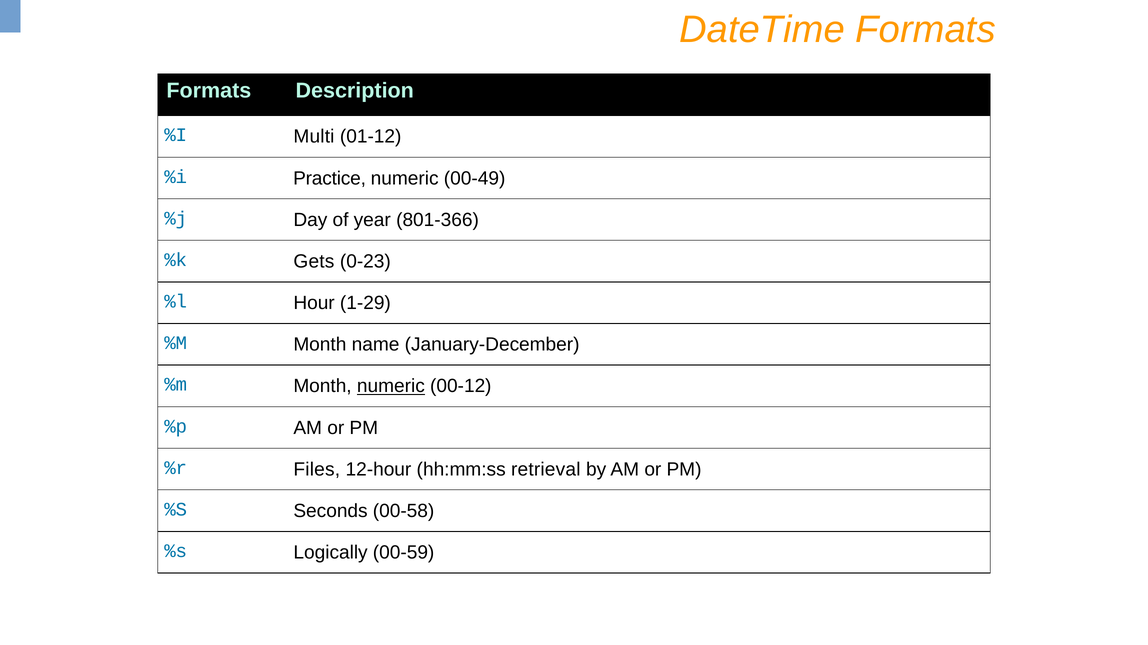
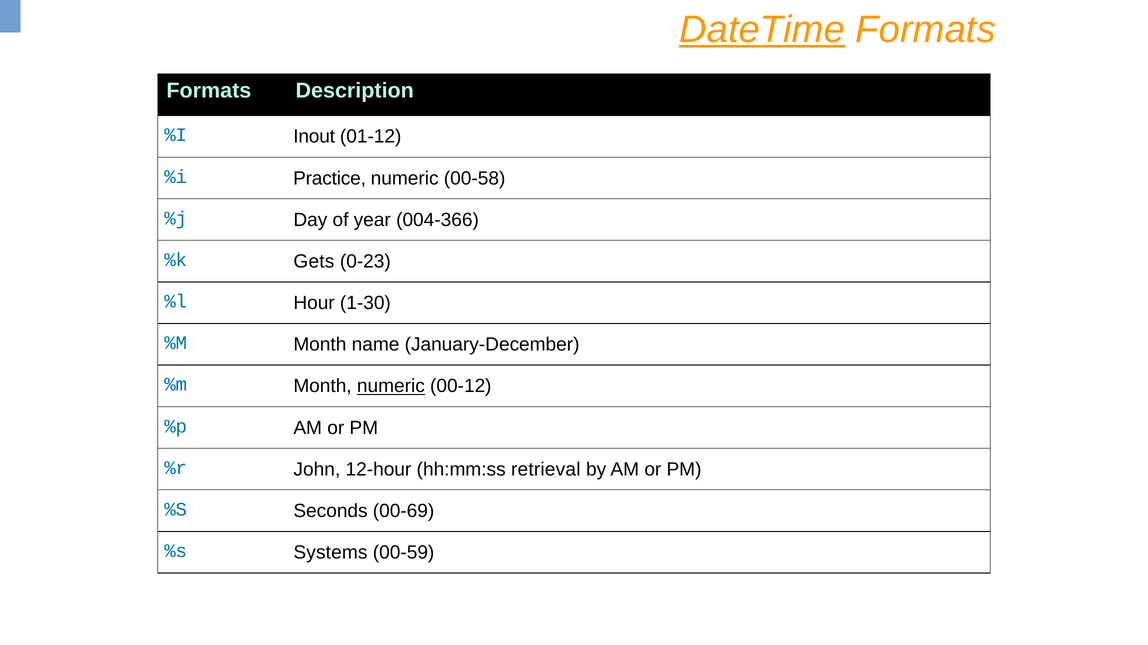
DateTime underline: none -> present (762, 30)
Multi: Multi -> Inout (314, 137)
00-49: 00-49 -> 00-58 (475, 178)
801-366: 801-366 -> 004-366 (438, 220)
1-29: 1-29 -> 1-30 (365, 303)
Files: Files -> John (317, 470)
00-58: 00-58 -> 00-69 (404, 511)
Logically: Logically -> Systems (330, 553)
